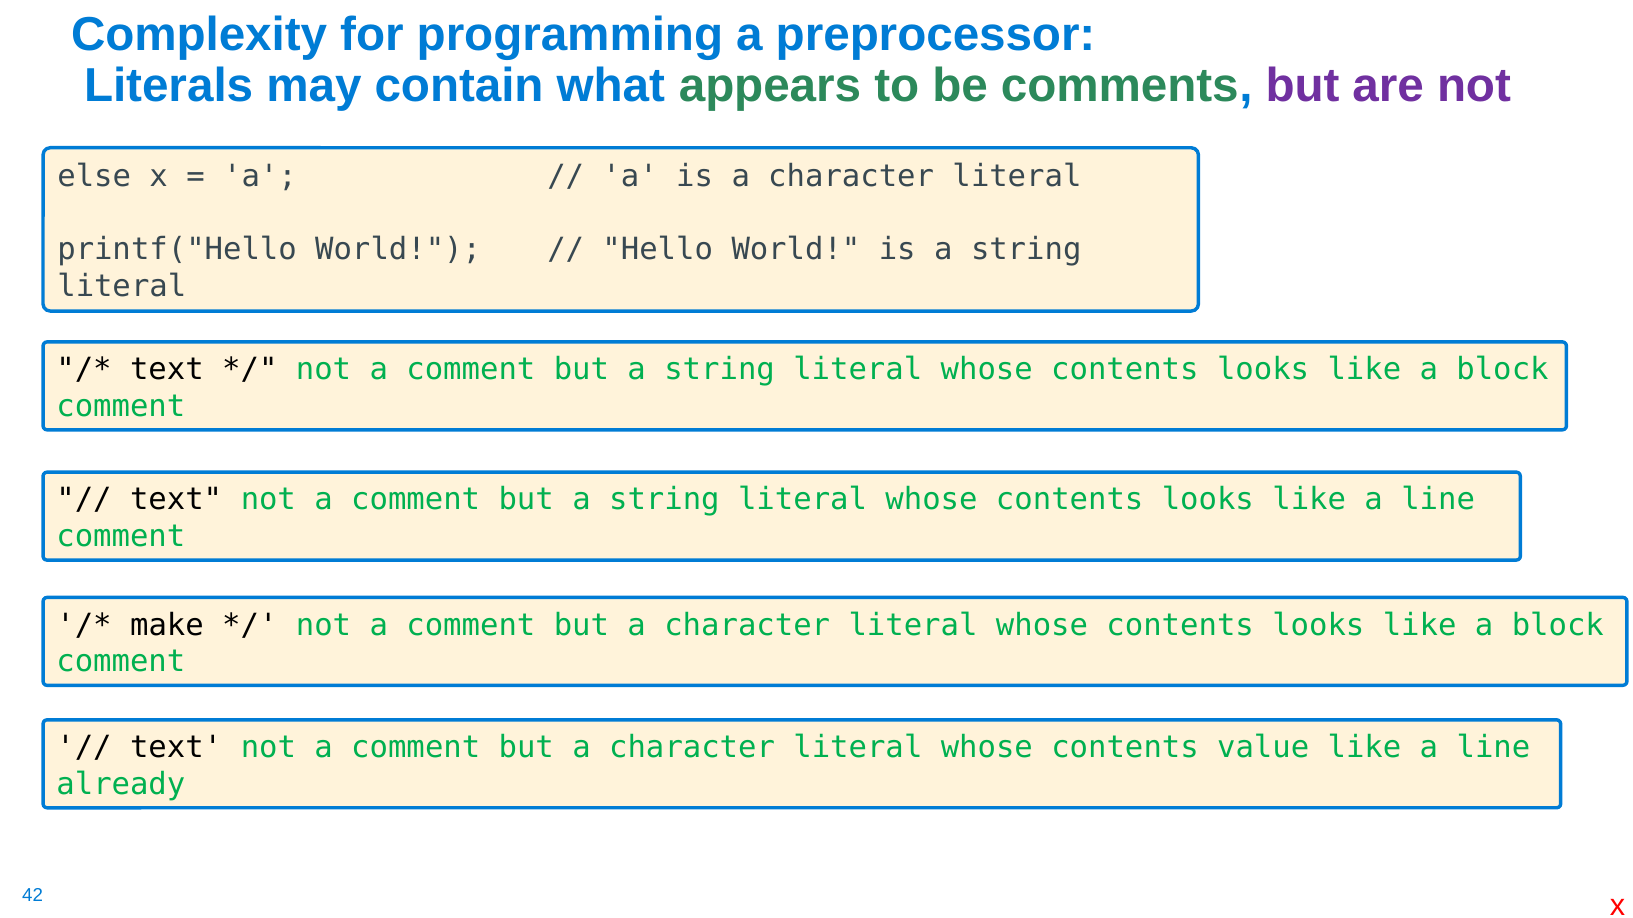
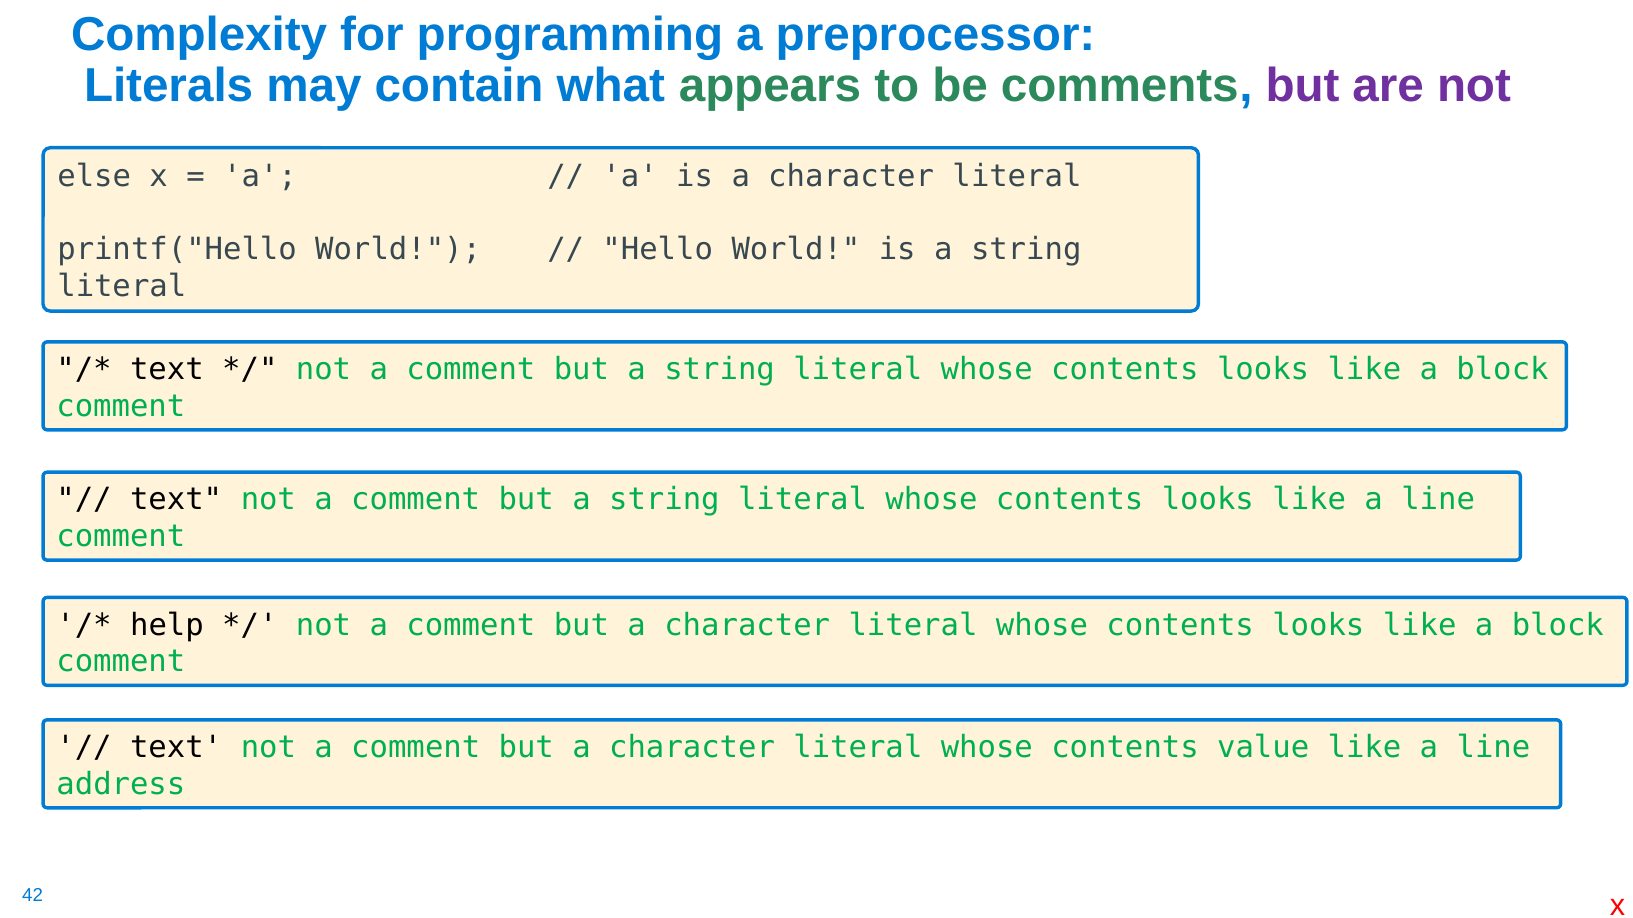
make: make -> help (167, 626)
already: already -> address (121, 785)
